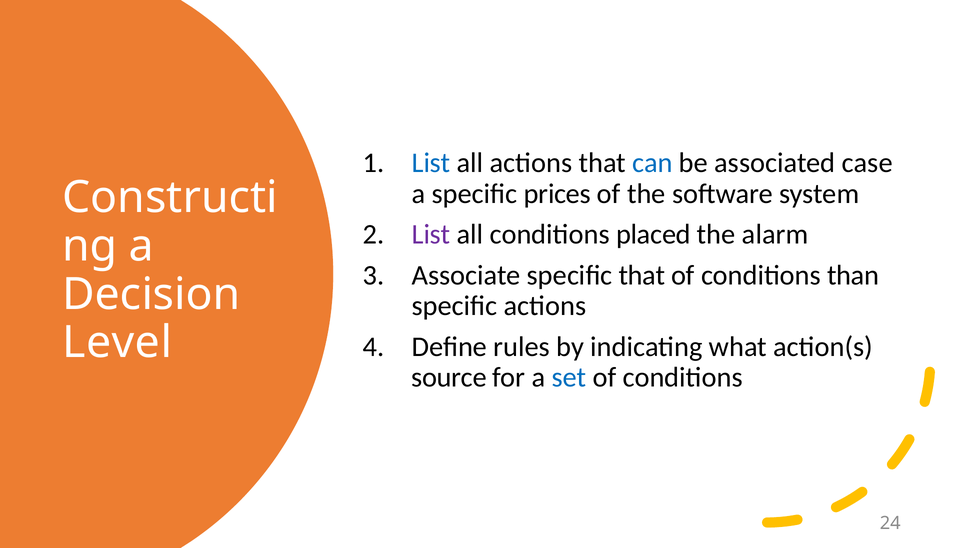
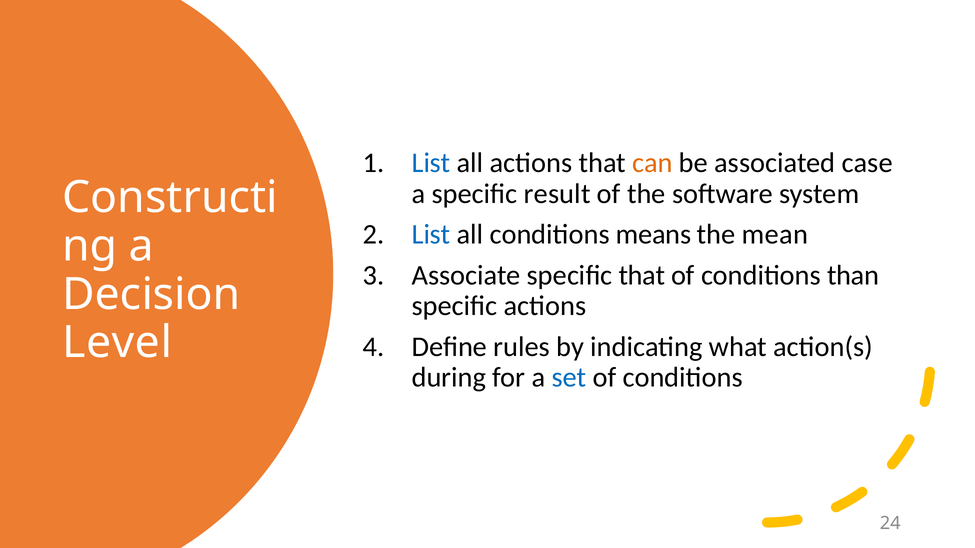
can colour: blue -> orange (652, 163)
prices: prices -> result (557, 194)
List colour: purple -> blue (431, 235)
placed: placed -> means (653, 235)
alarm: alarm -> mean (775, 235)
source: source -> during (449, 378)
